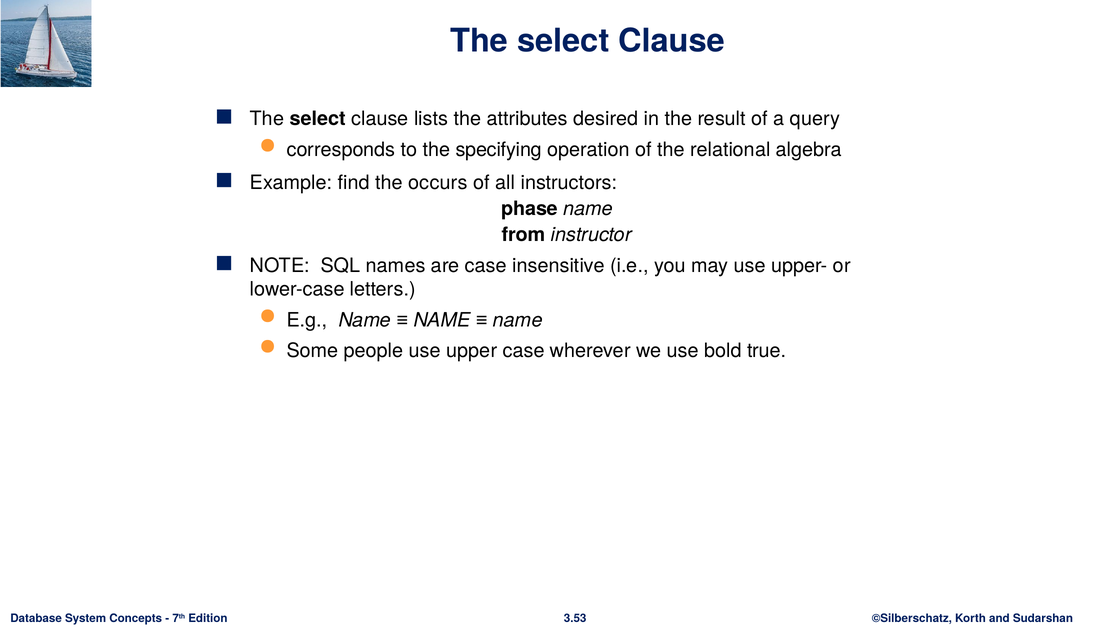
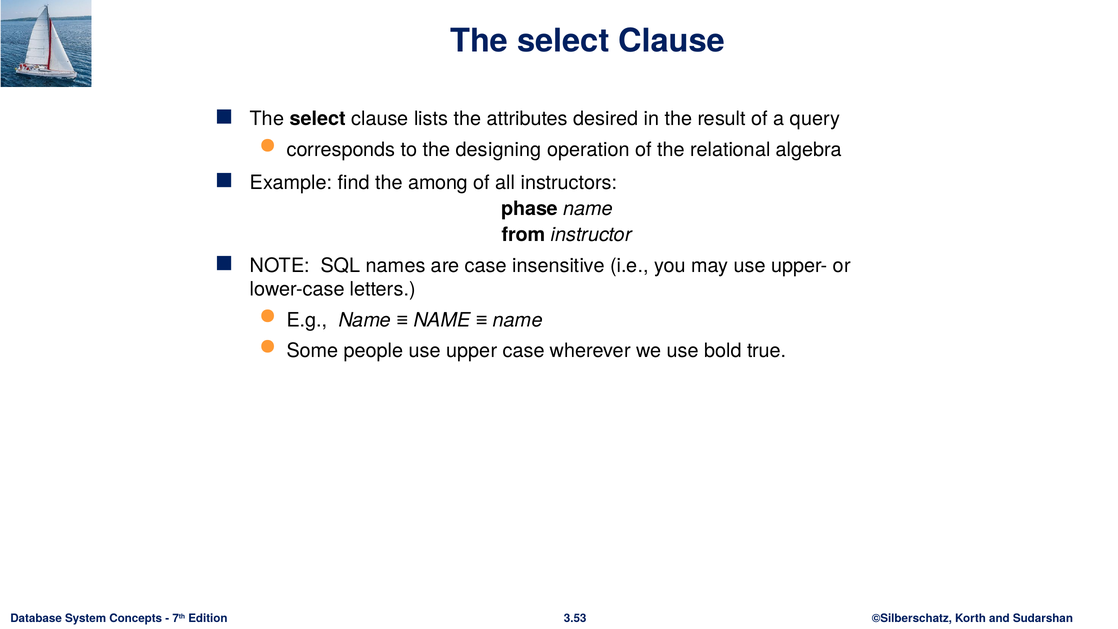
specifying: specifying -> designing (499, 150)
occurs: occurs -> among (438, 183)
